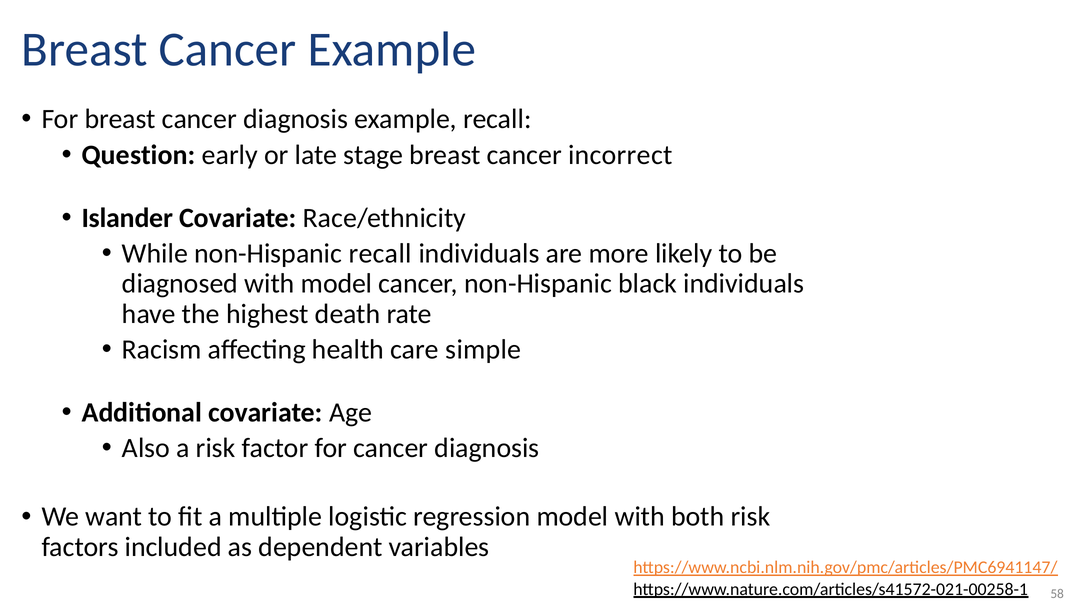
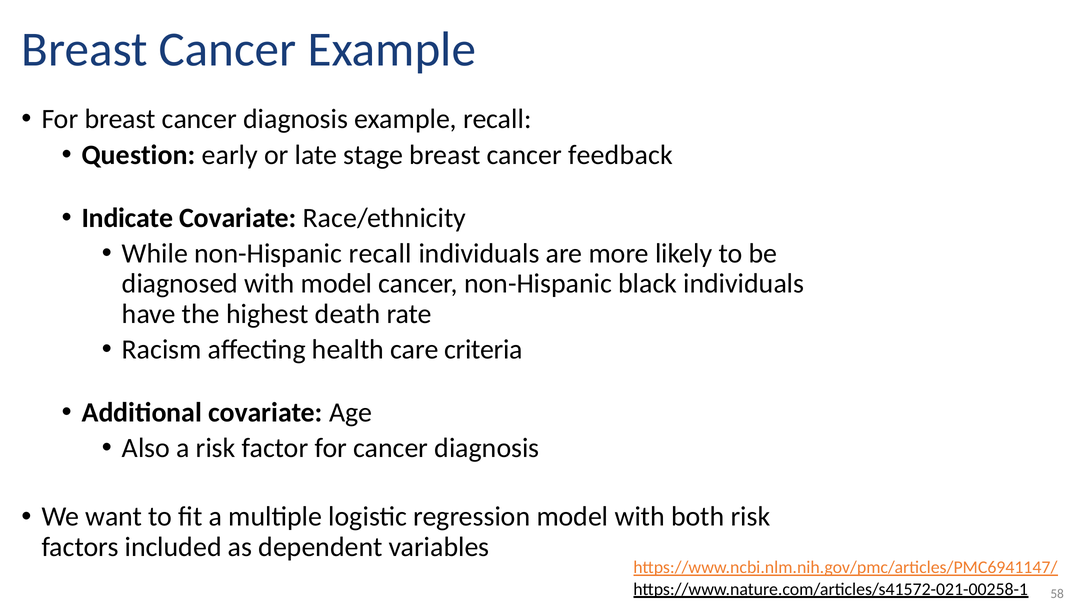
incorrect: incorrect -> feedback (620, 155)
Islander: Islander -> Indicate (127, 218)
simple: simple -> criteria (484, 350)
